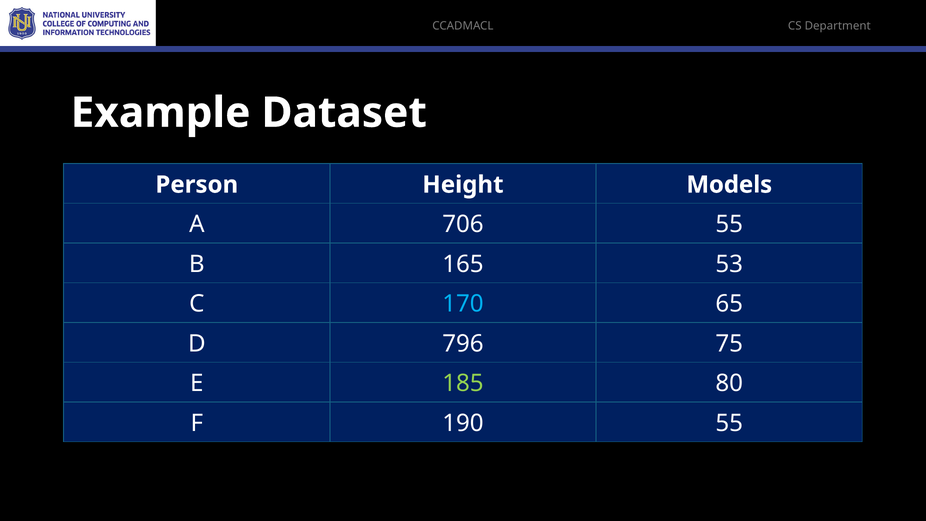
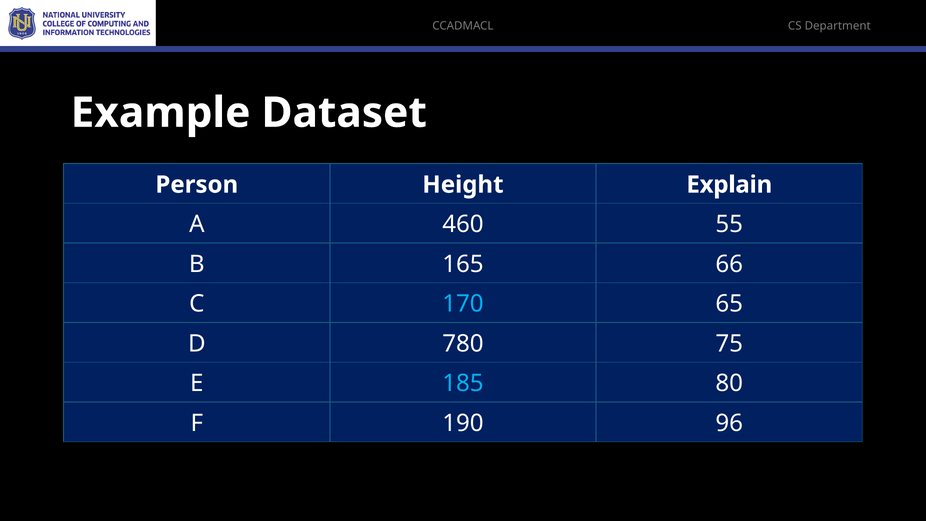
Models: Models -> Explain (729, 185)
706: 706 -> 460 (463, 224)
53: 53 -> 66 (729, 264)
796: 796 -> 780 (463, 344)
185 colour: light green -> light blue (463, 383)
190 55: 55 -> 96 (729, 423)
